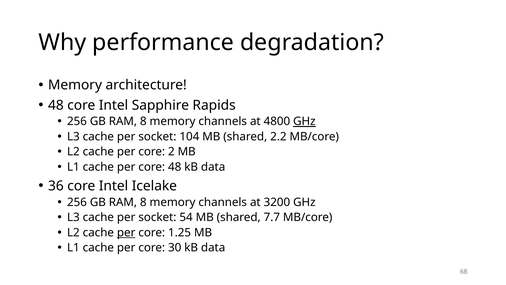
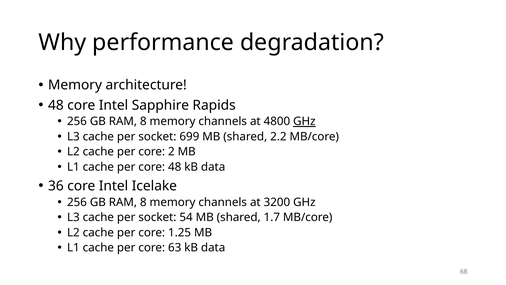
104: 104 -> 699 (189, 136)
7.7: 7.7 -> 1.7 (272, 217)
per underline: present -> none (126, 232)
30: 30 -> 63 (175, 247)
